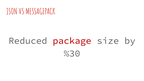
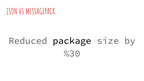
package colour: red -> black (72, 41)
